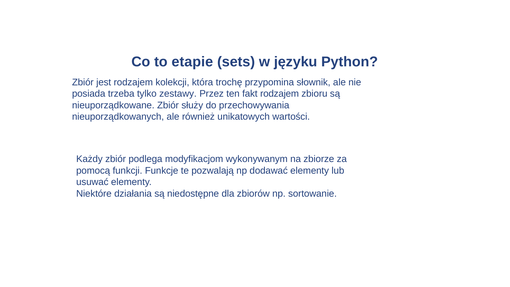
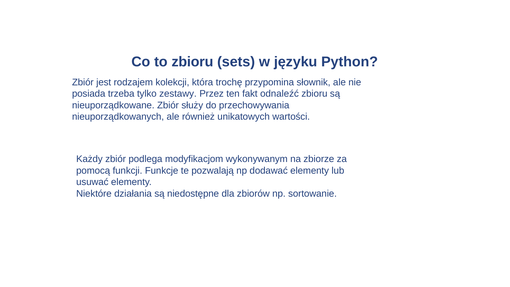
to etapie: etapie -> zbioru (192, 62)
fakt rodzajem: rodzajem -> odnaleźć (279, 94)
